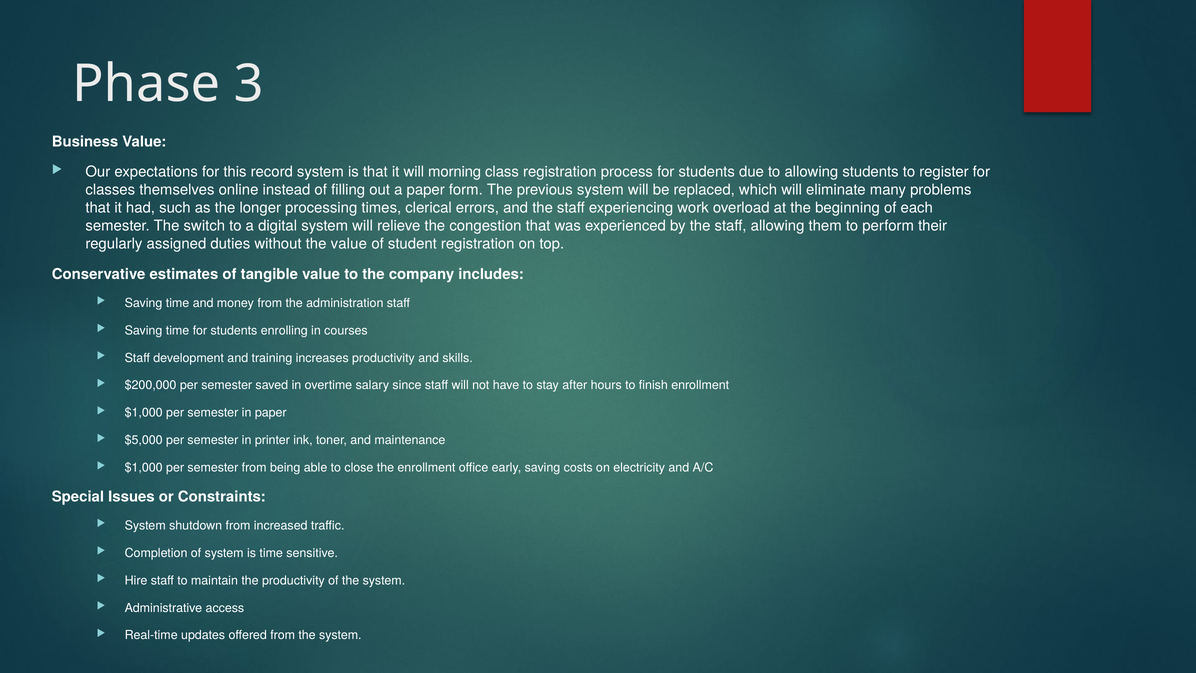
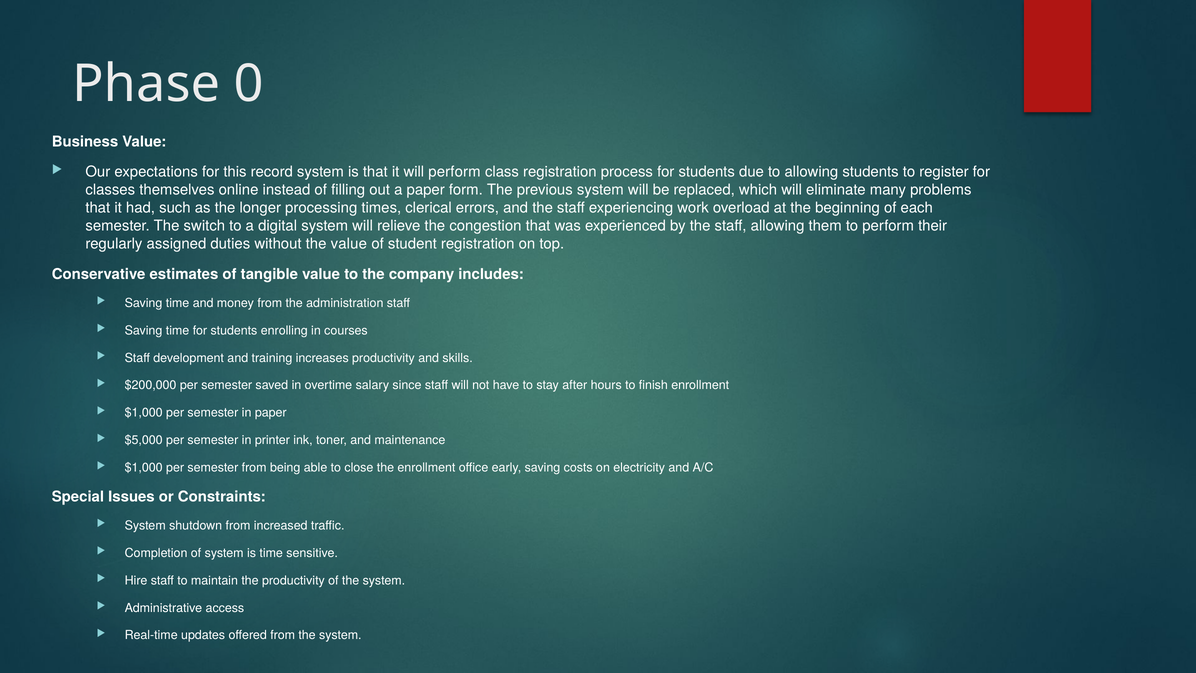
3: 3 -> 0 (249, 84)
will morning: morning -> perform (454, 172)
